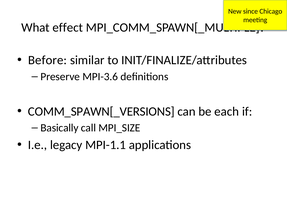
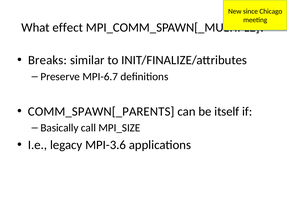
Before: Before -> Breaks (48, 60)
MPI-3.6: MPI-3.6 -> MPI-6.7 (100, 77)
COMM_SPAWN[_VERSIONS: COMM_SPAWN[_VERSIONS -> COMM_SPAWN[_PARENTS (101, 112)
each: each -> itself (227, 112)
MPI-1.1: MPI-1.1 -> MPI-3.6 (106, 145)
